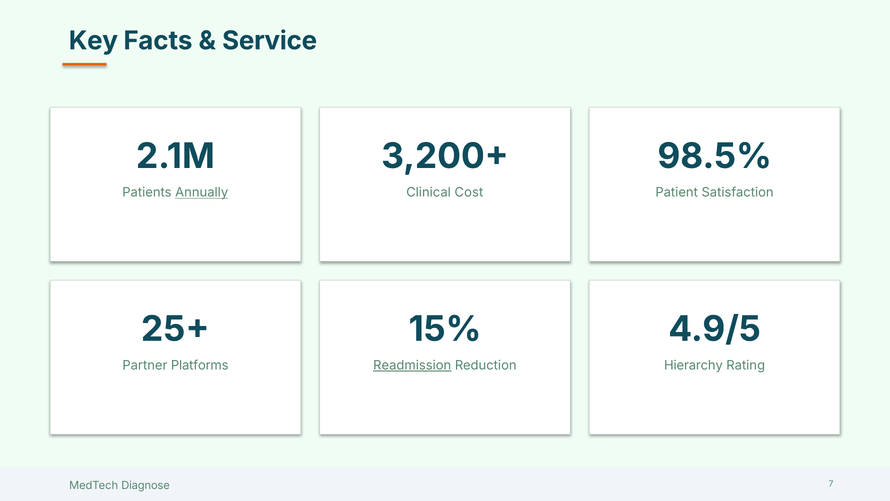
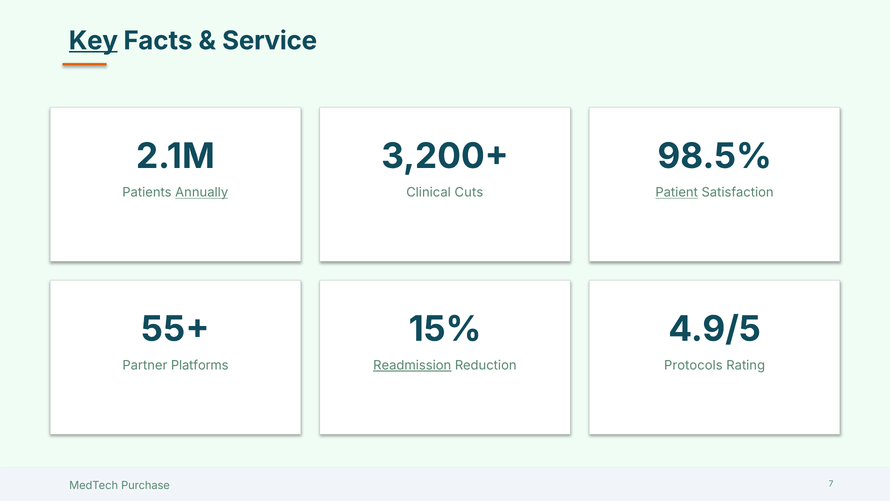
Key underline: none -> present (93, 41)
Cost: Cost -> Cuts (469, 192)
Patient underline: none -> present (677, 192)
25+: 25+ -> 55+ (175, 329)
Hierarchy: Hierarchy -> Protocols (693, 365)
Diagnose: Diagnose -> Purchase (146, 485)
